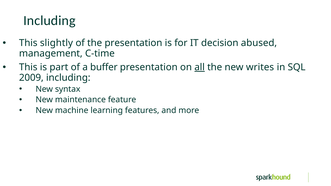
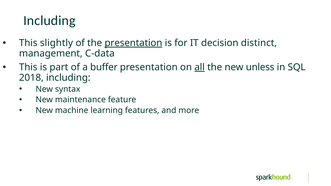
presentation underline: none -> present (133, 43)
abused: abused -> distinct (259, 43)
C-time: C-time -> C-data (100, 53)
writes: writes -> unless (260, 67)
2009: 2009 -> 2018 (31, 78)
